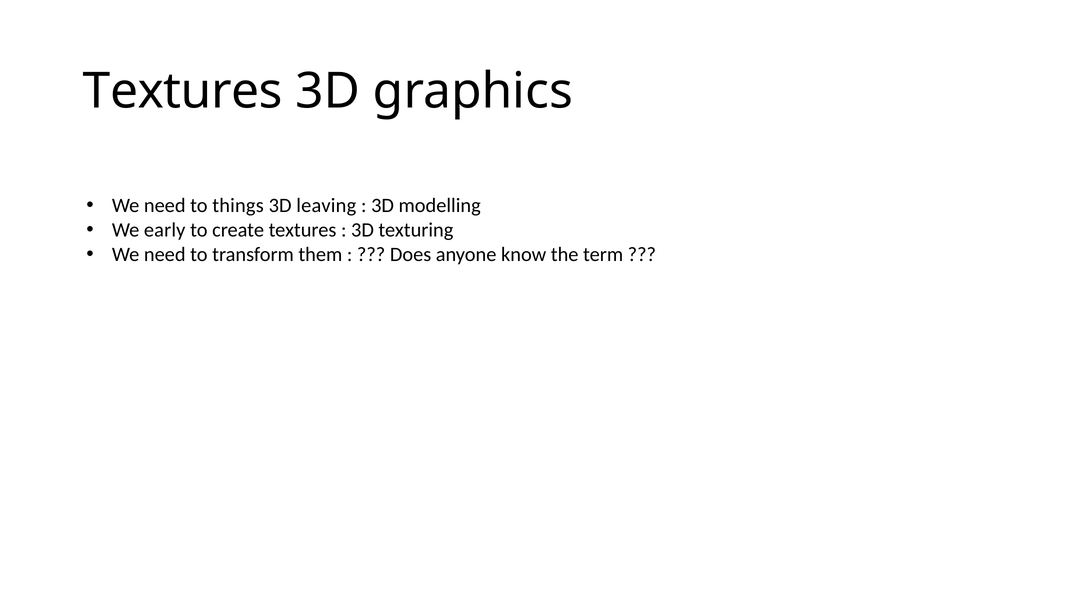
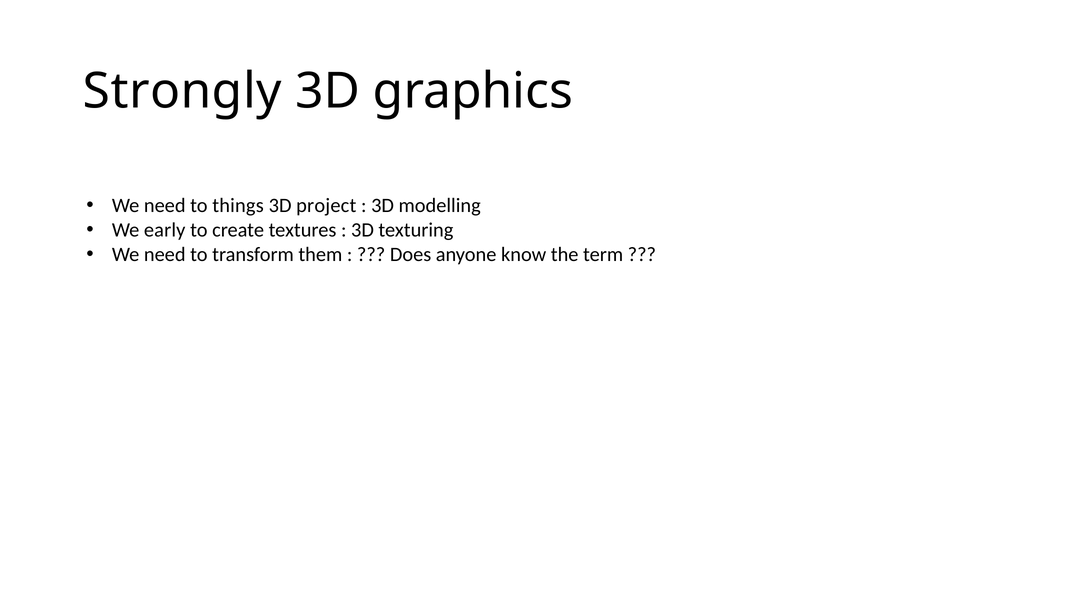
Textures: Textures -> Strongly (182, 91)
leaving: leaving -> project (326, 205)
